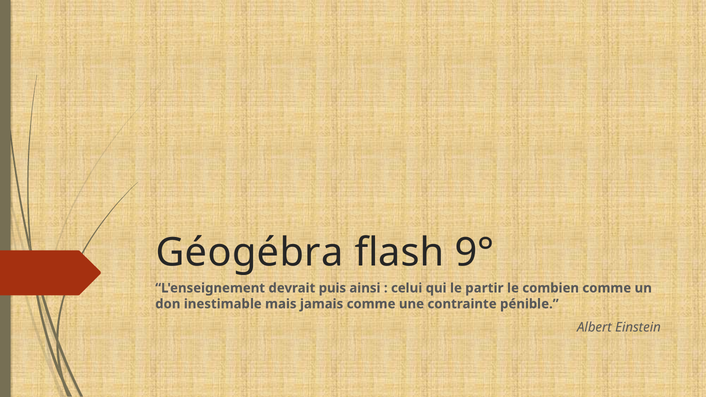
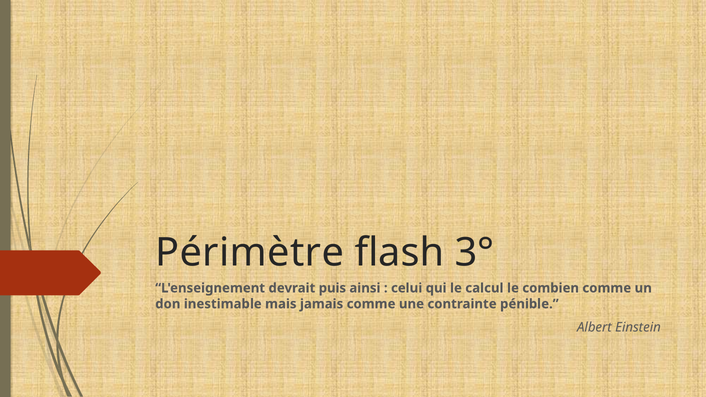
Géogébra: Géogébra -> Périmètre (250, 253)
9°: 9° -> 3° (474, 253)
partir: partir -> calcul (484, 288)
